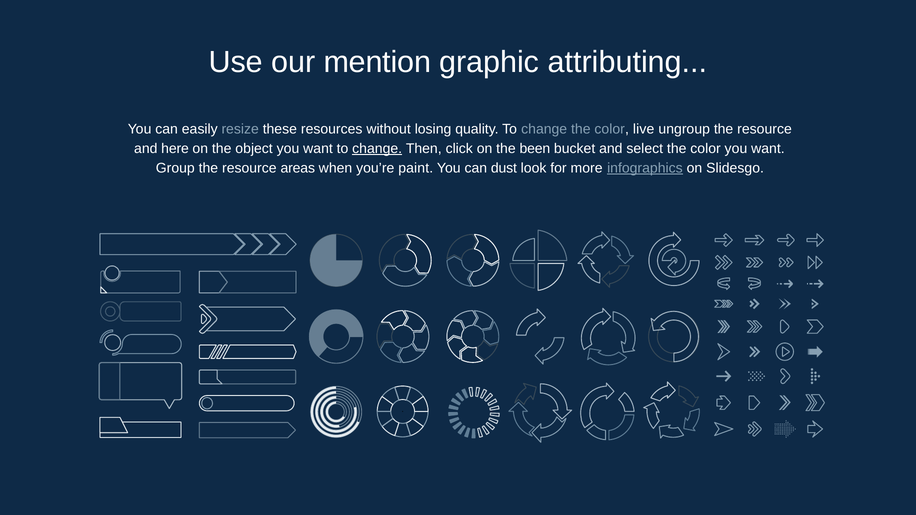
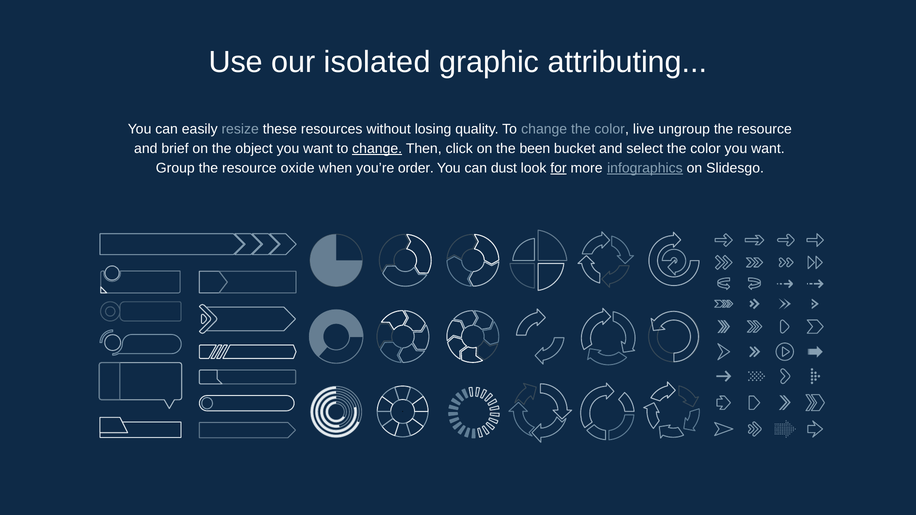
mention: mention -> isolated (377, 62)
here: here -> brief (175, 149)
areas: areas -> oxide (298, 168)
paint: paint -> order (416, 168)
for underline: none -> present (558, 168)
